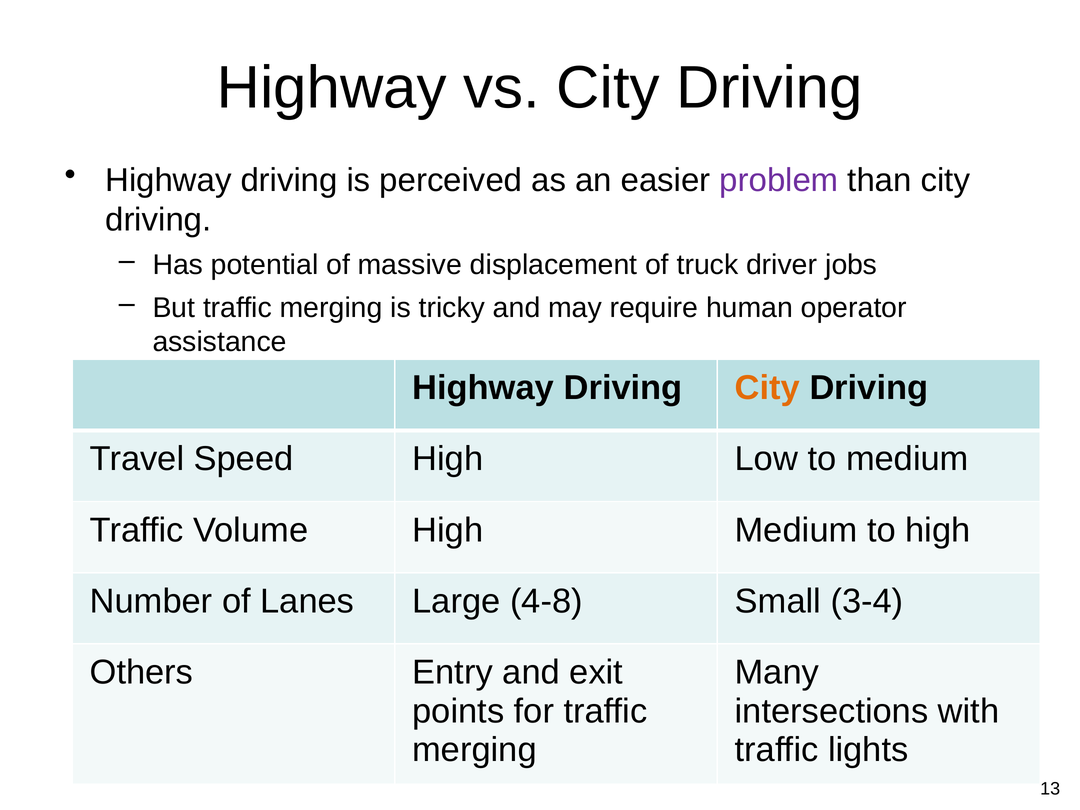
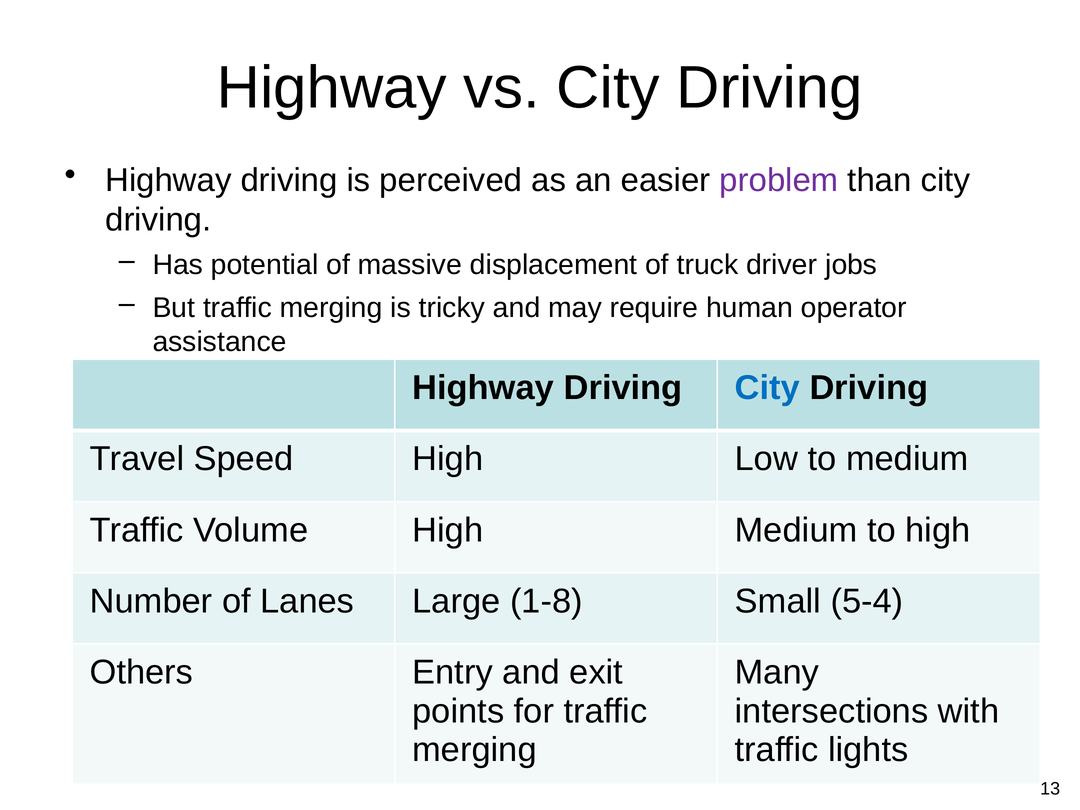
City colour: orange -> blue (767, 388)
4-8: 4-8 -> 1-8 (546, 601)
3-4: 3-4 -> 5-4 (867, 601)
